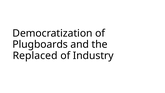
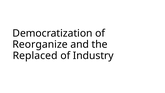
Plugboards: Plugboards -> Reorganize (40, 44)
